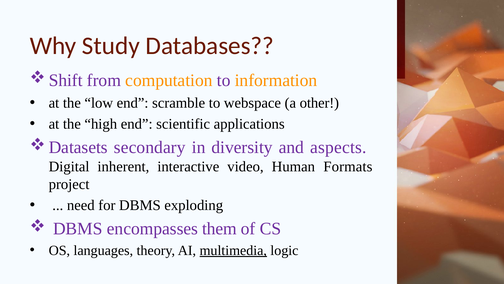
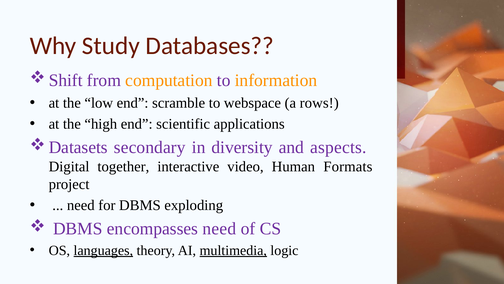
other: other -> rows (319, 103)
inherent: inherent -> together (123, 166)
encompasses them: them -> need (219, 228)
languages underline: none -> present (103, 250)
